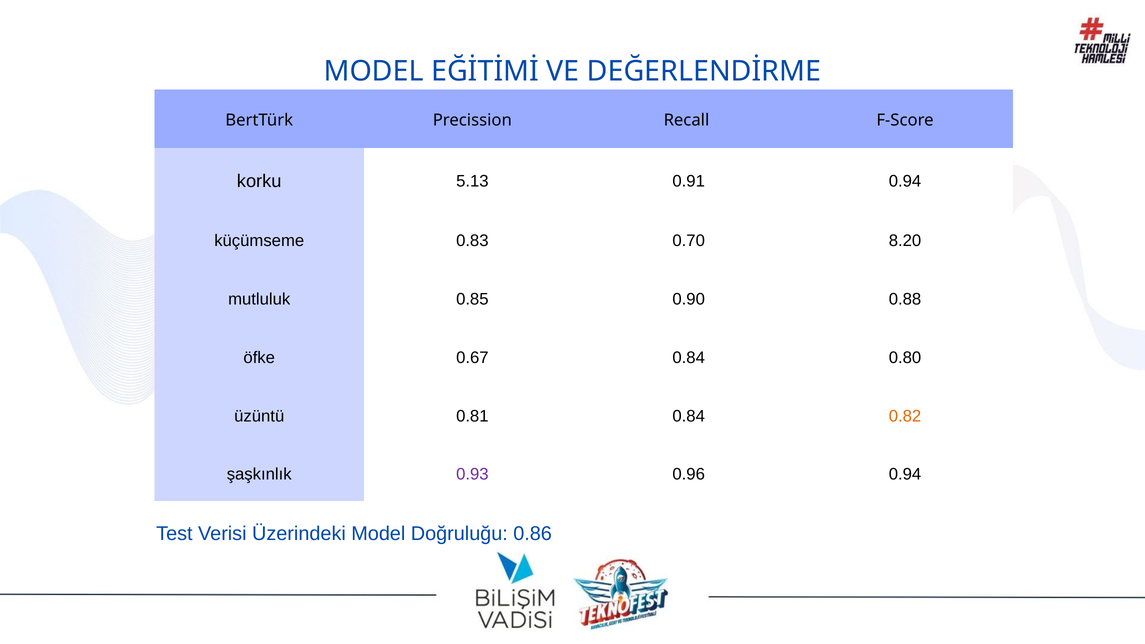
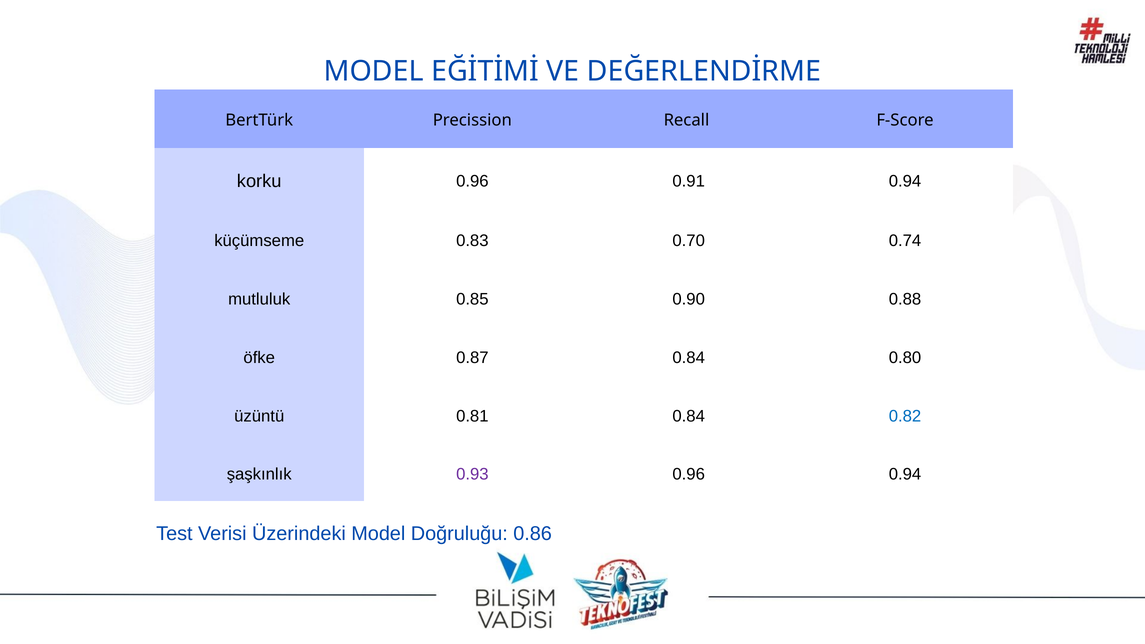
korku 5.13: 5.13 -> 0.96 (472, 181)
8.20: 8.20 -> 0.74 (905, 241)
0.67: 0.67 -> 0.87 (472, 358)
0.82 colour: orange -> blue (905, 416)
